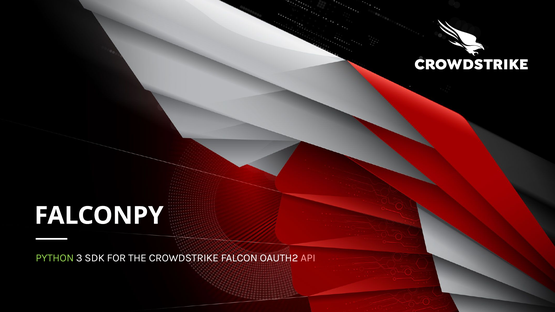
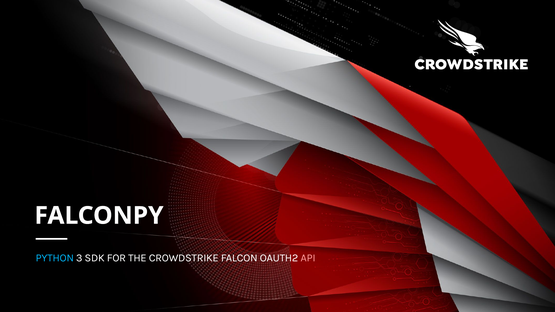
PYTHON colour: light green -> light blue (55, 258)
